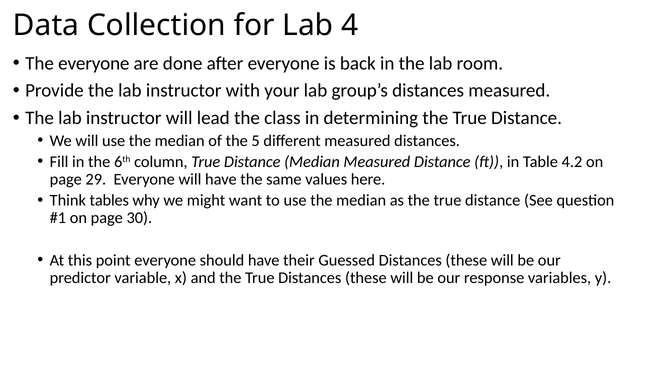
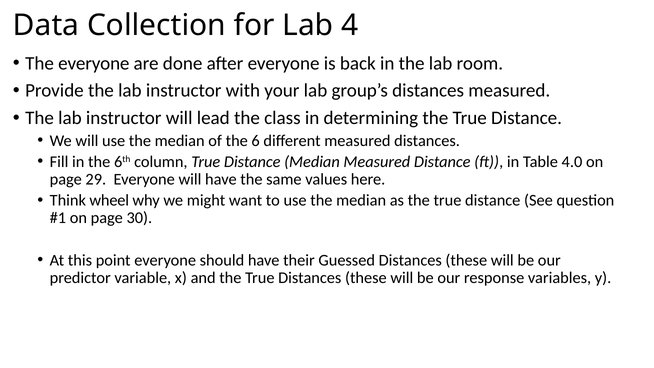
5: 5 -> 6 (256, 141)
4.2: 4.2 -> 4.0 (572, 162)
tables: tables -> wheel (109, 200)
